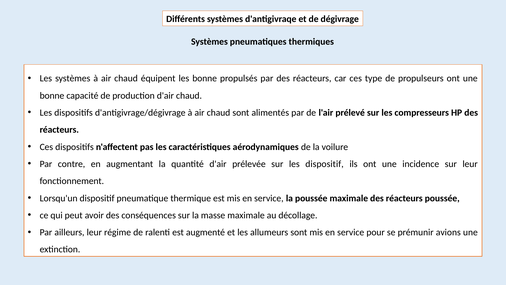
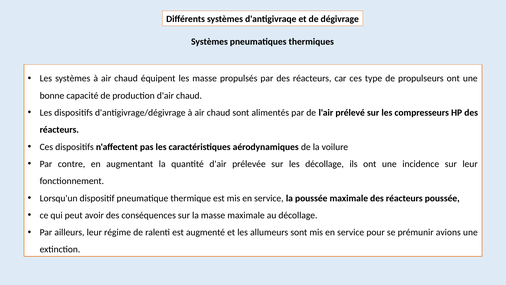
les bonne: bonne -> masse (205, 78)
les dispositif: dispositif -> décollage (325, 164)
